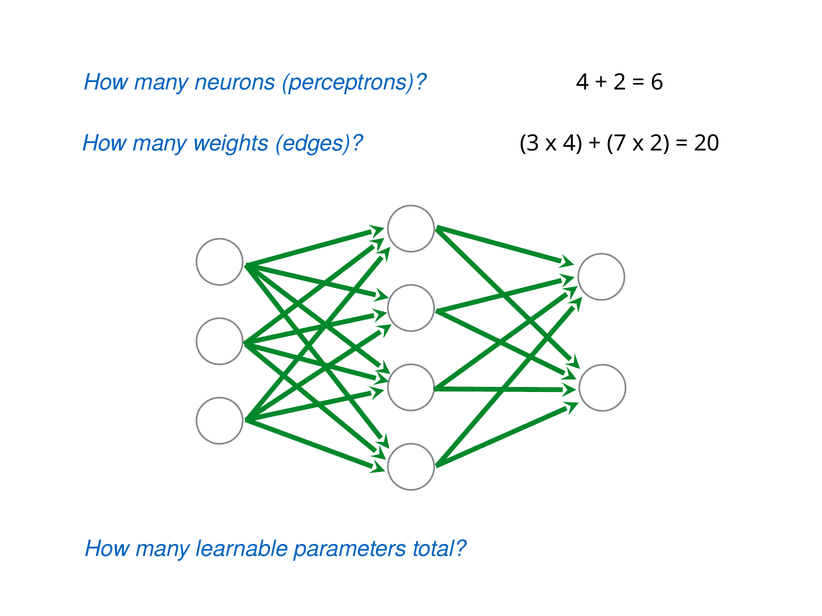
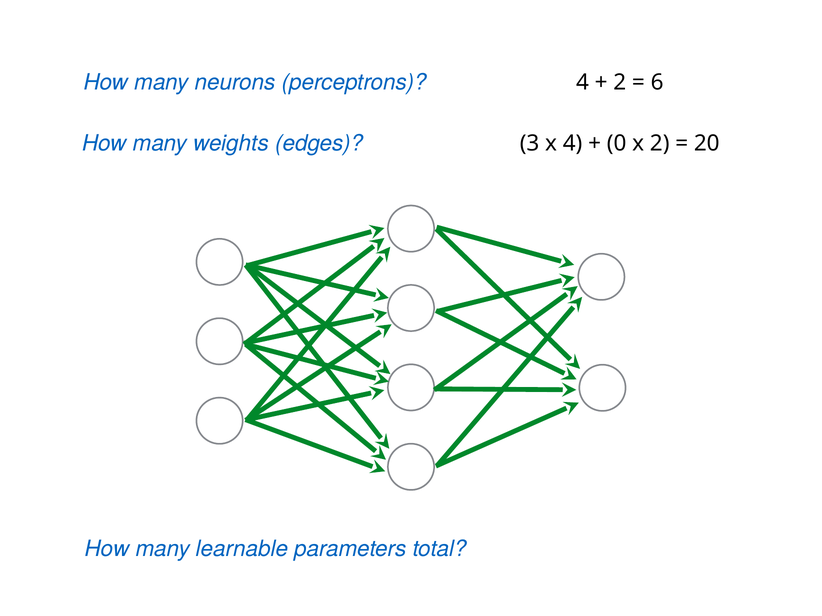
7: 7 -> 0 (617, 144)
